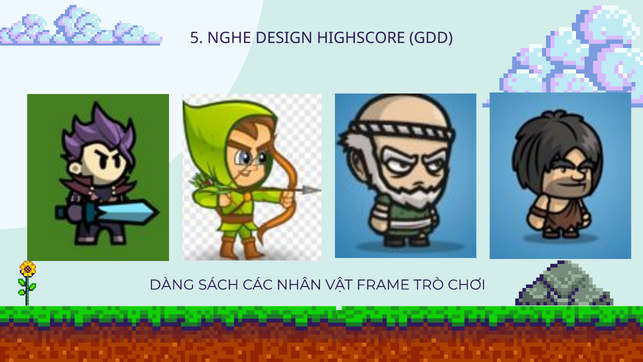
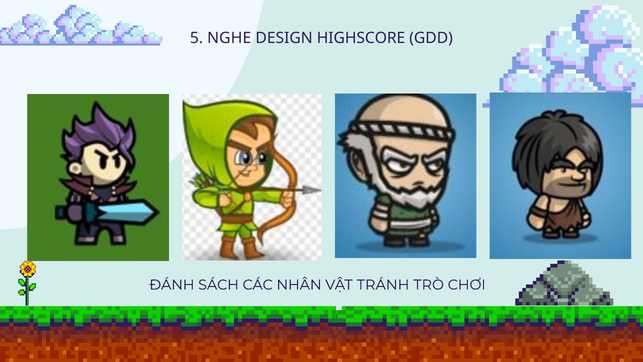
DÀNG: DÀNG -> ĐÁNH (172, 285)
FRAME: FRAME -> TRÁNH (383, 285)
